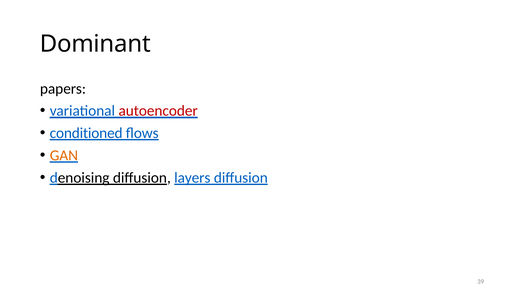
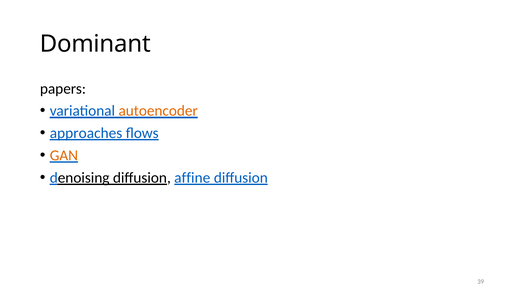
autoencoder colour: red -> orange (158, 111)
conditioned: conditioned -> approaches (86, 133)
layers: layers -> affine (192, 178)
